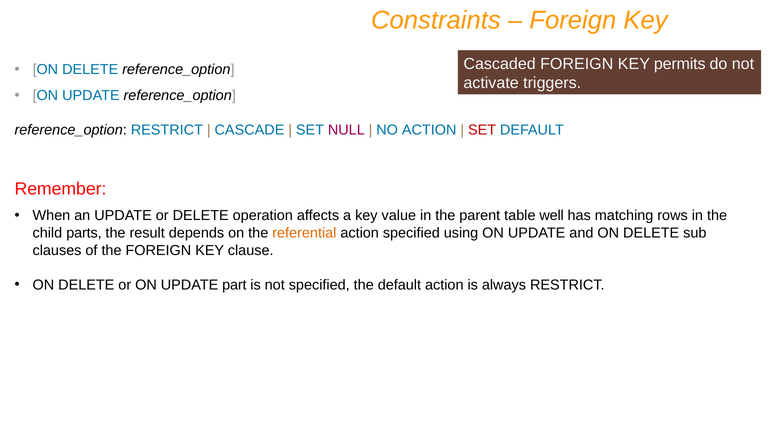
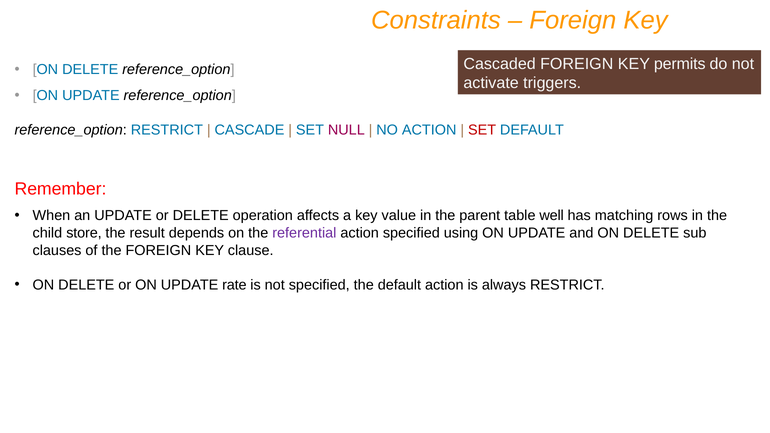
parts: parts -> store (84, 233)
referential colour: orange -> purple (304, 233)
part: part -> rate (234, 285)
